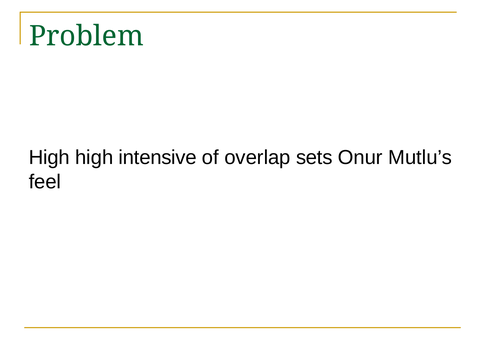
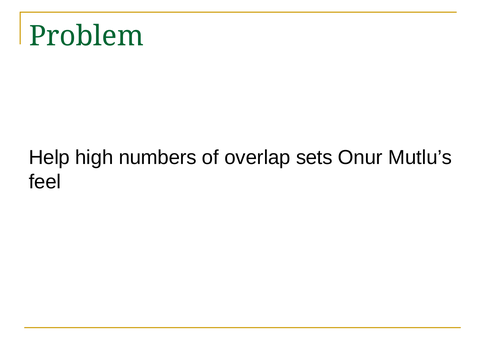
High: High -> Help (49, 157)
intensive: intensive -> numbers (158, 157)
